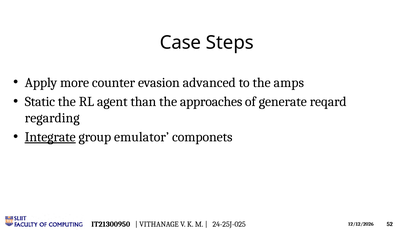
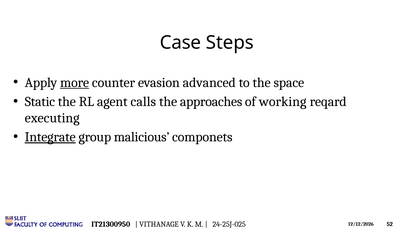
more underline: none -> present (75, 83)
amps: amps -> space (289, 83)
than: than -> calls (143, 102)
generate: generate -> working (283, 102)
regarding: regarding -> executing (52, 118)
emulator: emulator -> malicious (142, 137)
